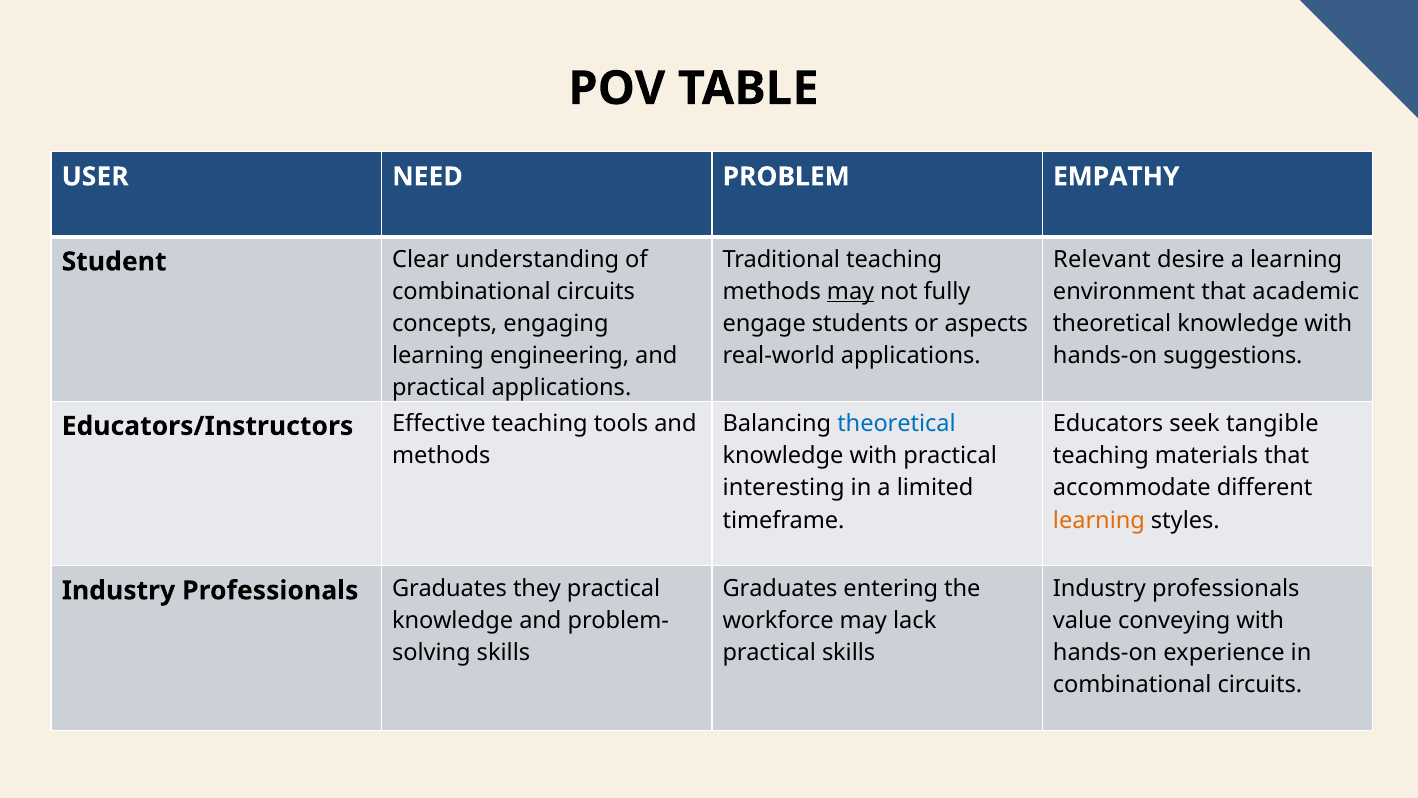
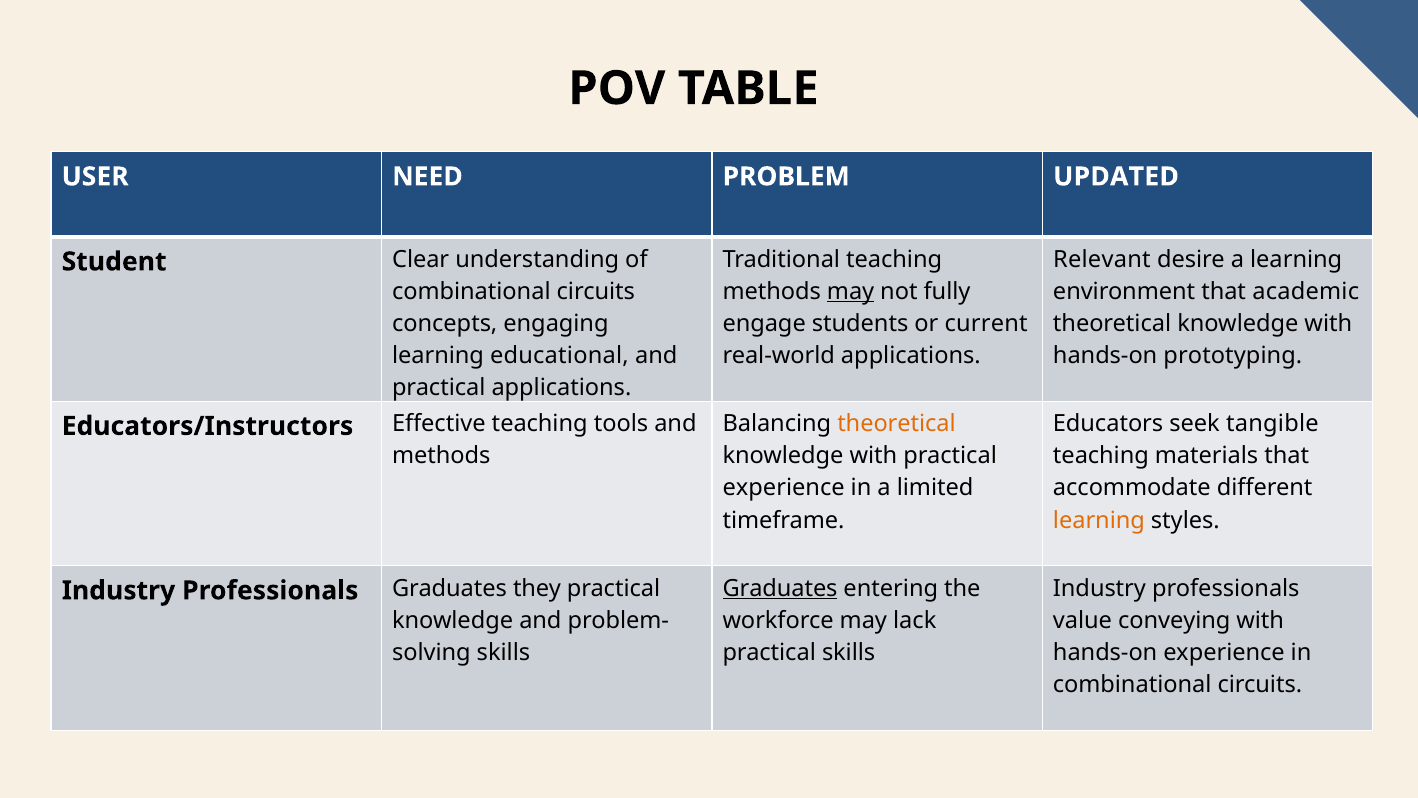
EMPATHY: EMPATHY -> UPDATED (1116, 177)
aspects: aspects -> current (986, 324)
engineering: engineering -> educational (559, 356)
suggestions: suggestions -> prototyping (1233, 356)
theoretical colour: blue -> orange (896, 424)
interesting: interesting -> experience (784, 488)
Graduates underline: none -> present (780, 588)
